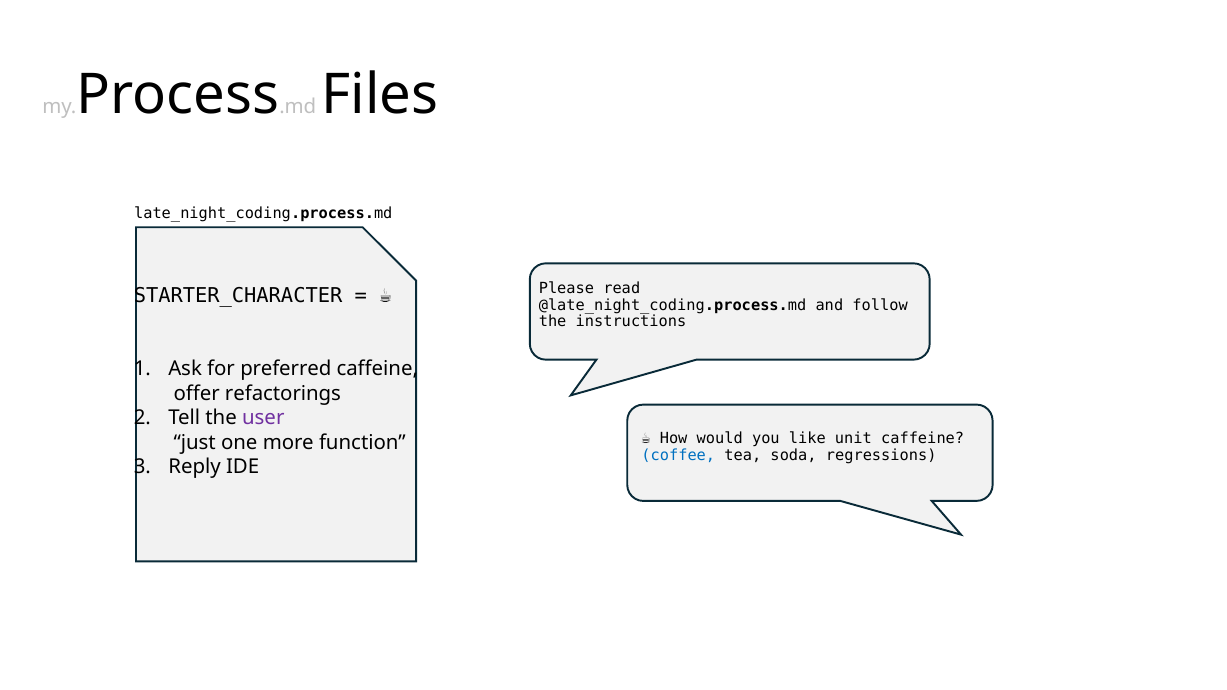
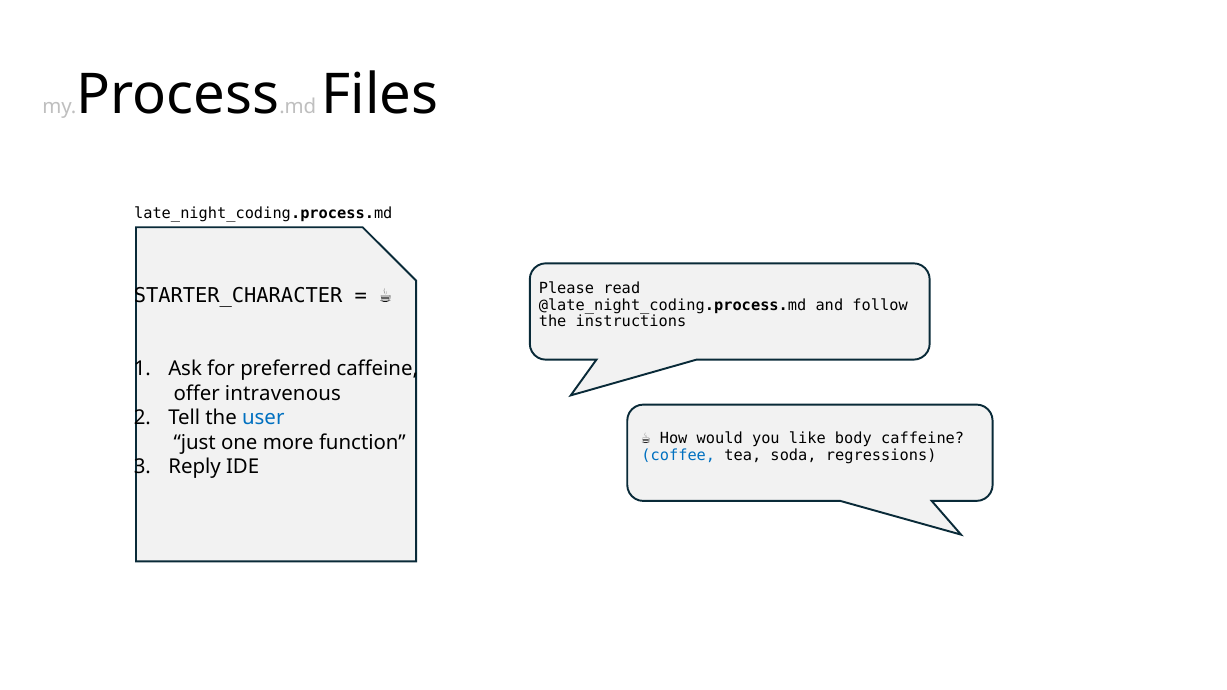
refactorings: refactorings -> intravenous (283, 393)
user colour: purple -> blue (263, 418)
unit: unit -> body (853, 439)
